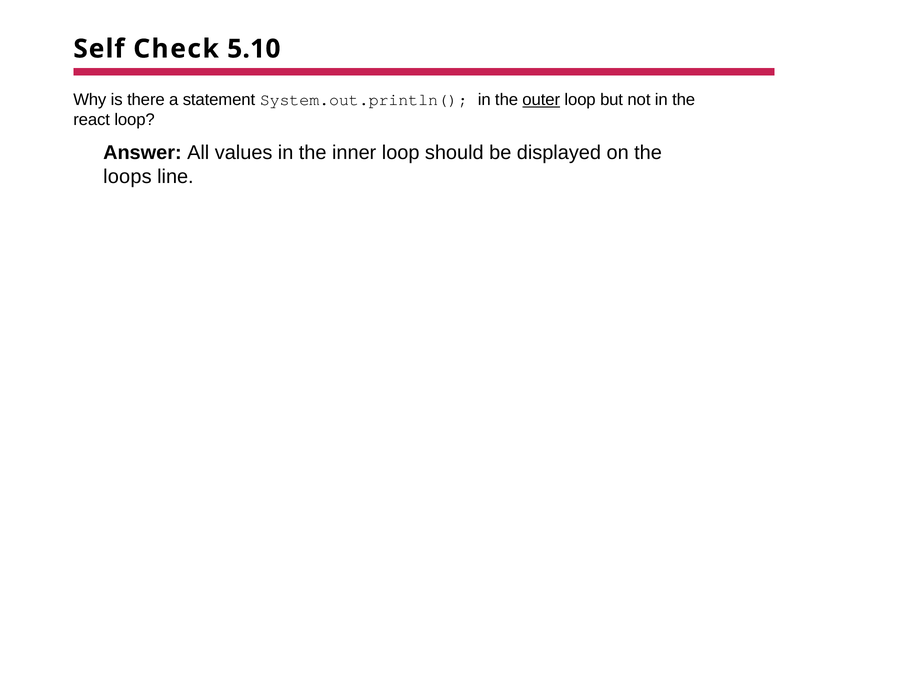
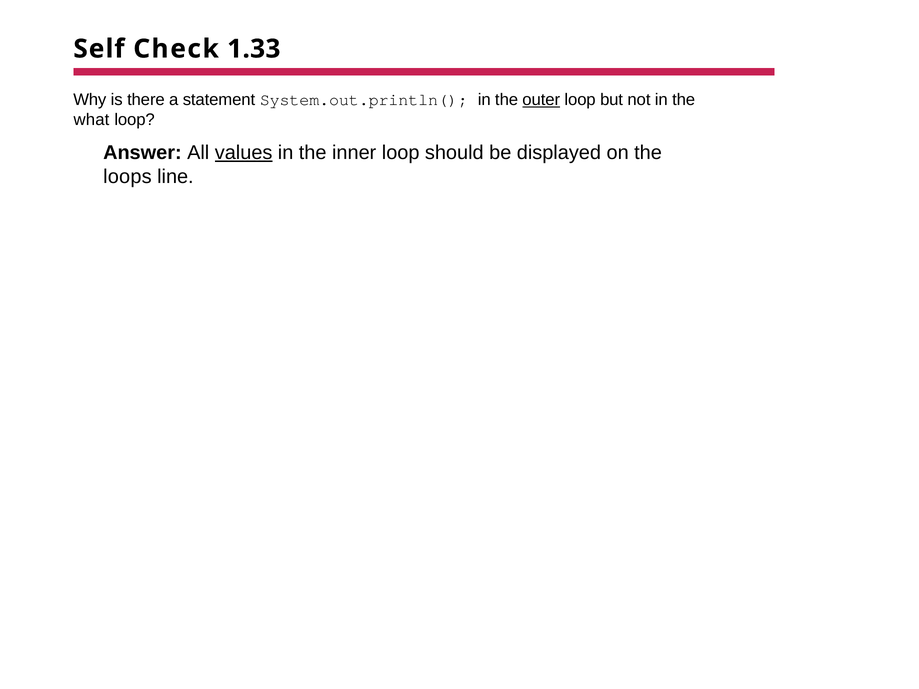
5.10: 5.10 -> 1.33 (254, 49)
react: react -> what (91, 120)
values underline: none -> present (244, 153)
